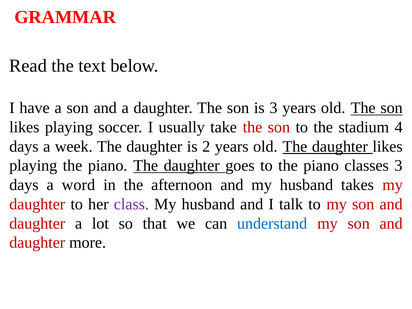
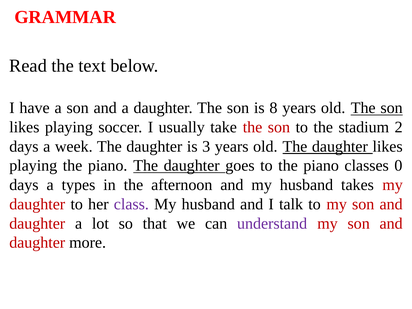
is 3: 3 -> 8 (273, 108)
4: 4 -> 2 (399, 127)
2: 2 -> 3 (206, 146)
classes 3: 3 -> 0 (398, 166)
word: word -> types (79, 185)
understand colour: blue -> purple (272, 223)
